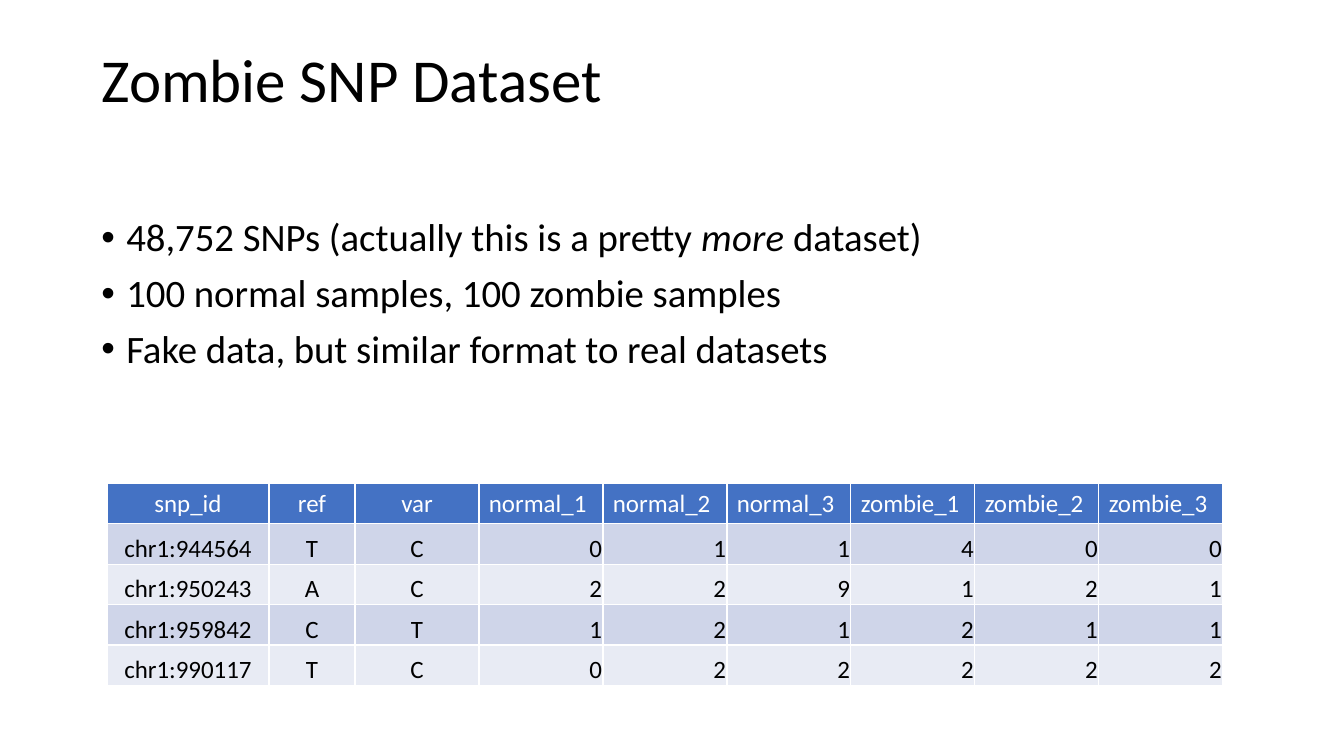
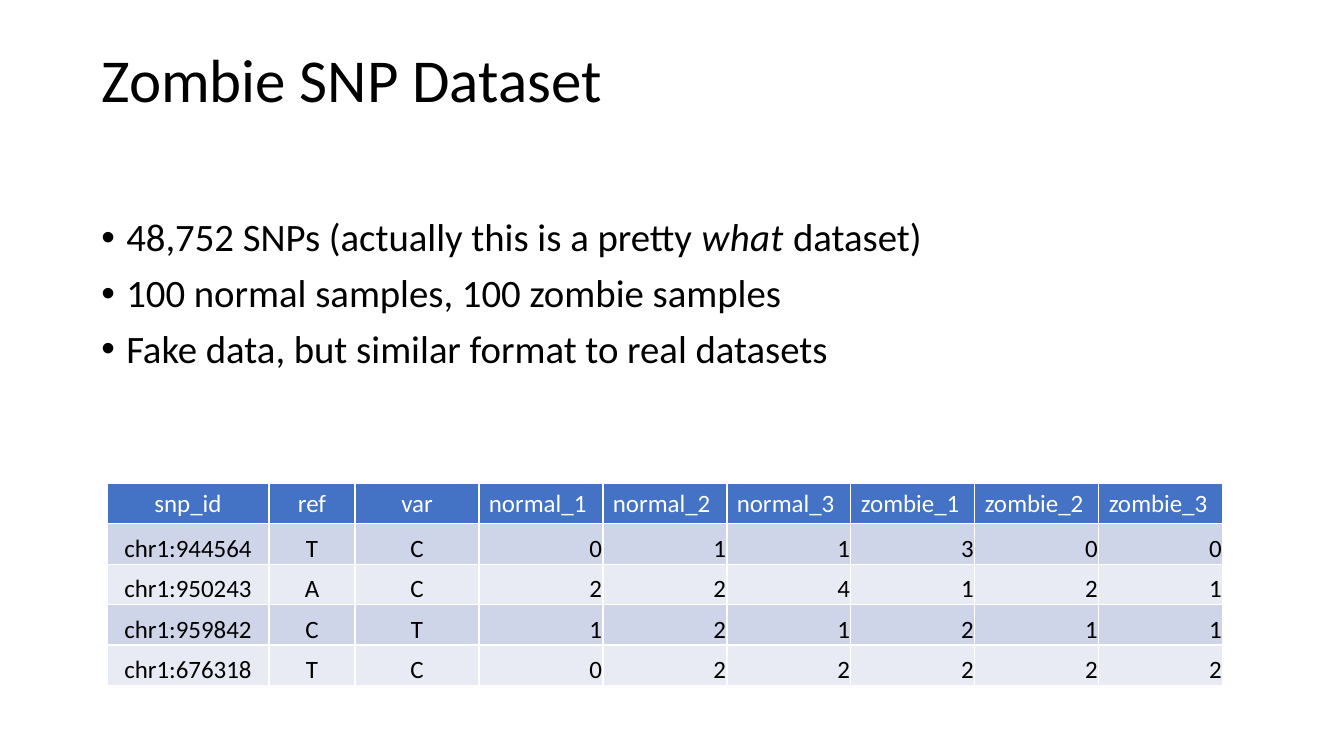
more: more -> what (743, 239)
4: 4 -> 3 (968, 549)
9: 9 -> 4 (844, 590)
chr1:990117: chr1:990117 -> chr1:676318 (188, 671)
